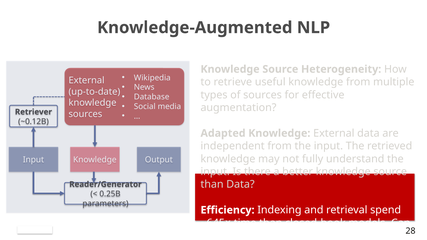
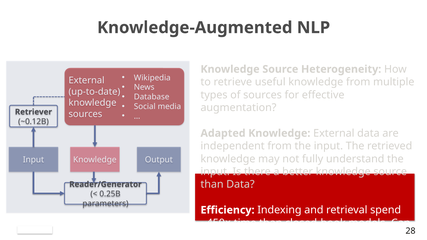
~645×: ~645× -> ~450× (216, 223)
